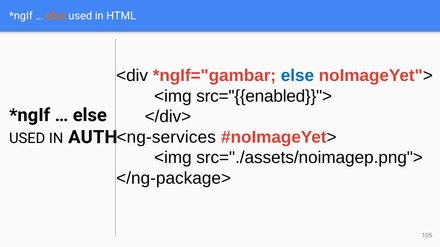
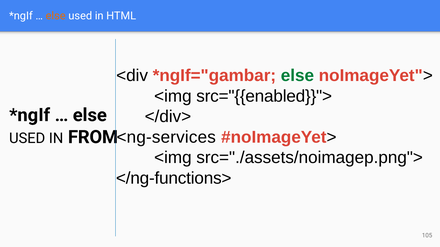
else colour: blue -> green (297, 76)
AUTH: AUTH -> FROM (93, 137)
</ng-package>: </ng-package> -> </ng-functions> (174, 179)
